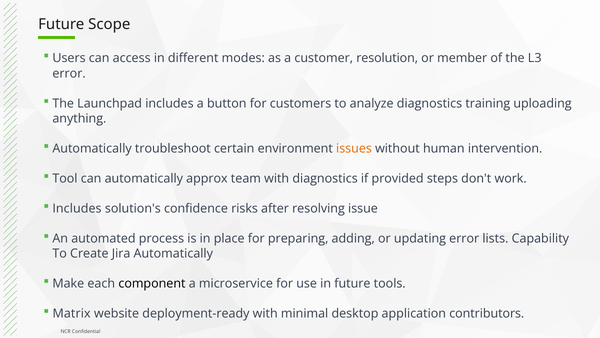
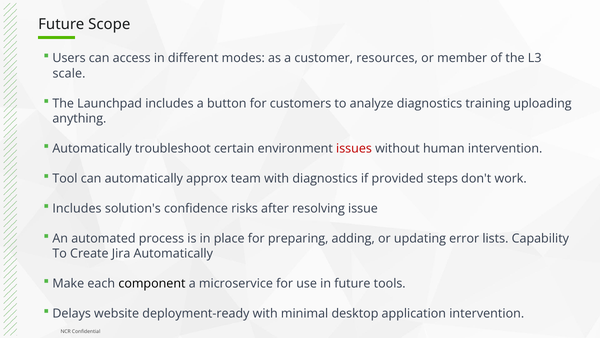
resolution: resolution -> resources (387, 58)
error: error -> scale (69, 73)
issues colour: orange -> red (354, 148)
Matrix: Matrix -> Delays (72, 313)
application contributors: contributors -> intervention (487, 313)
